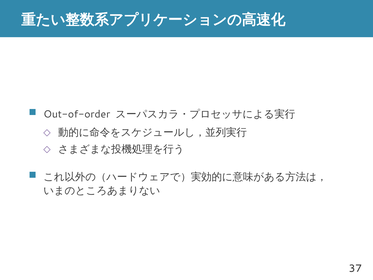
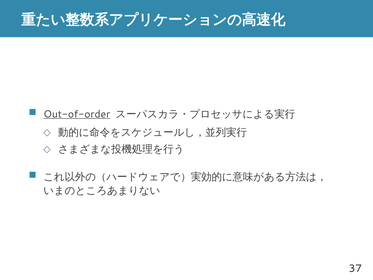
Out-of-order underline: none -> present (77, 114)
